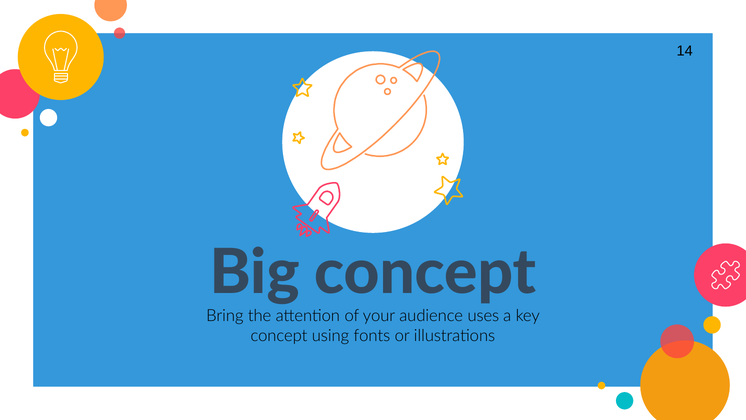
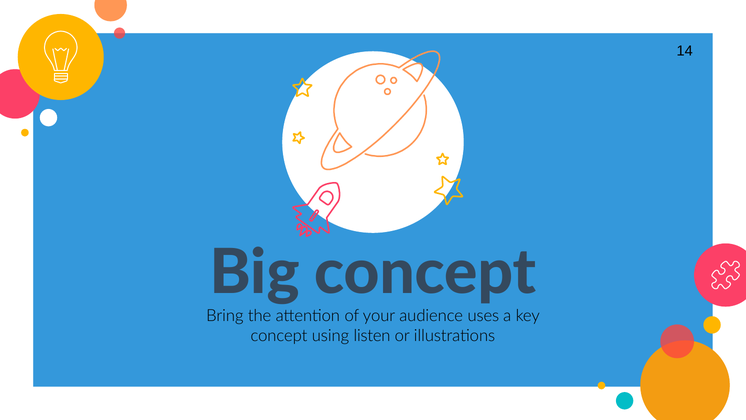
fonts: fonts -> listen (372, 335)
